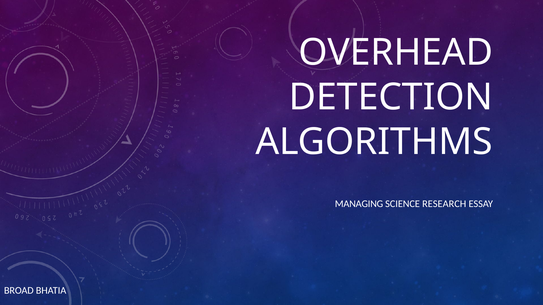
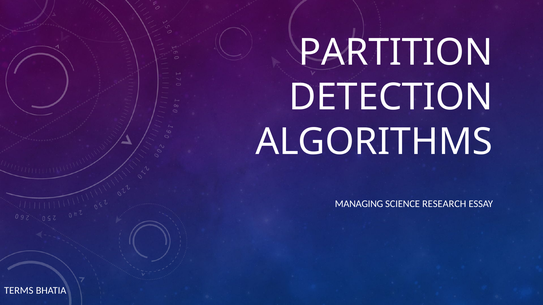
OVERHEAD: OVERHEAD -> PARTITION (396, 53)
BROAD: BROAD -> TERMS (19, 291)
